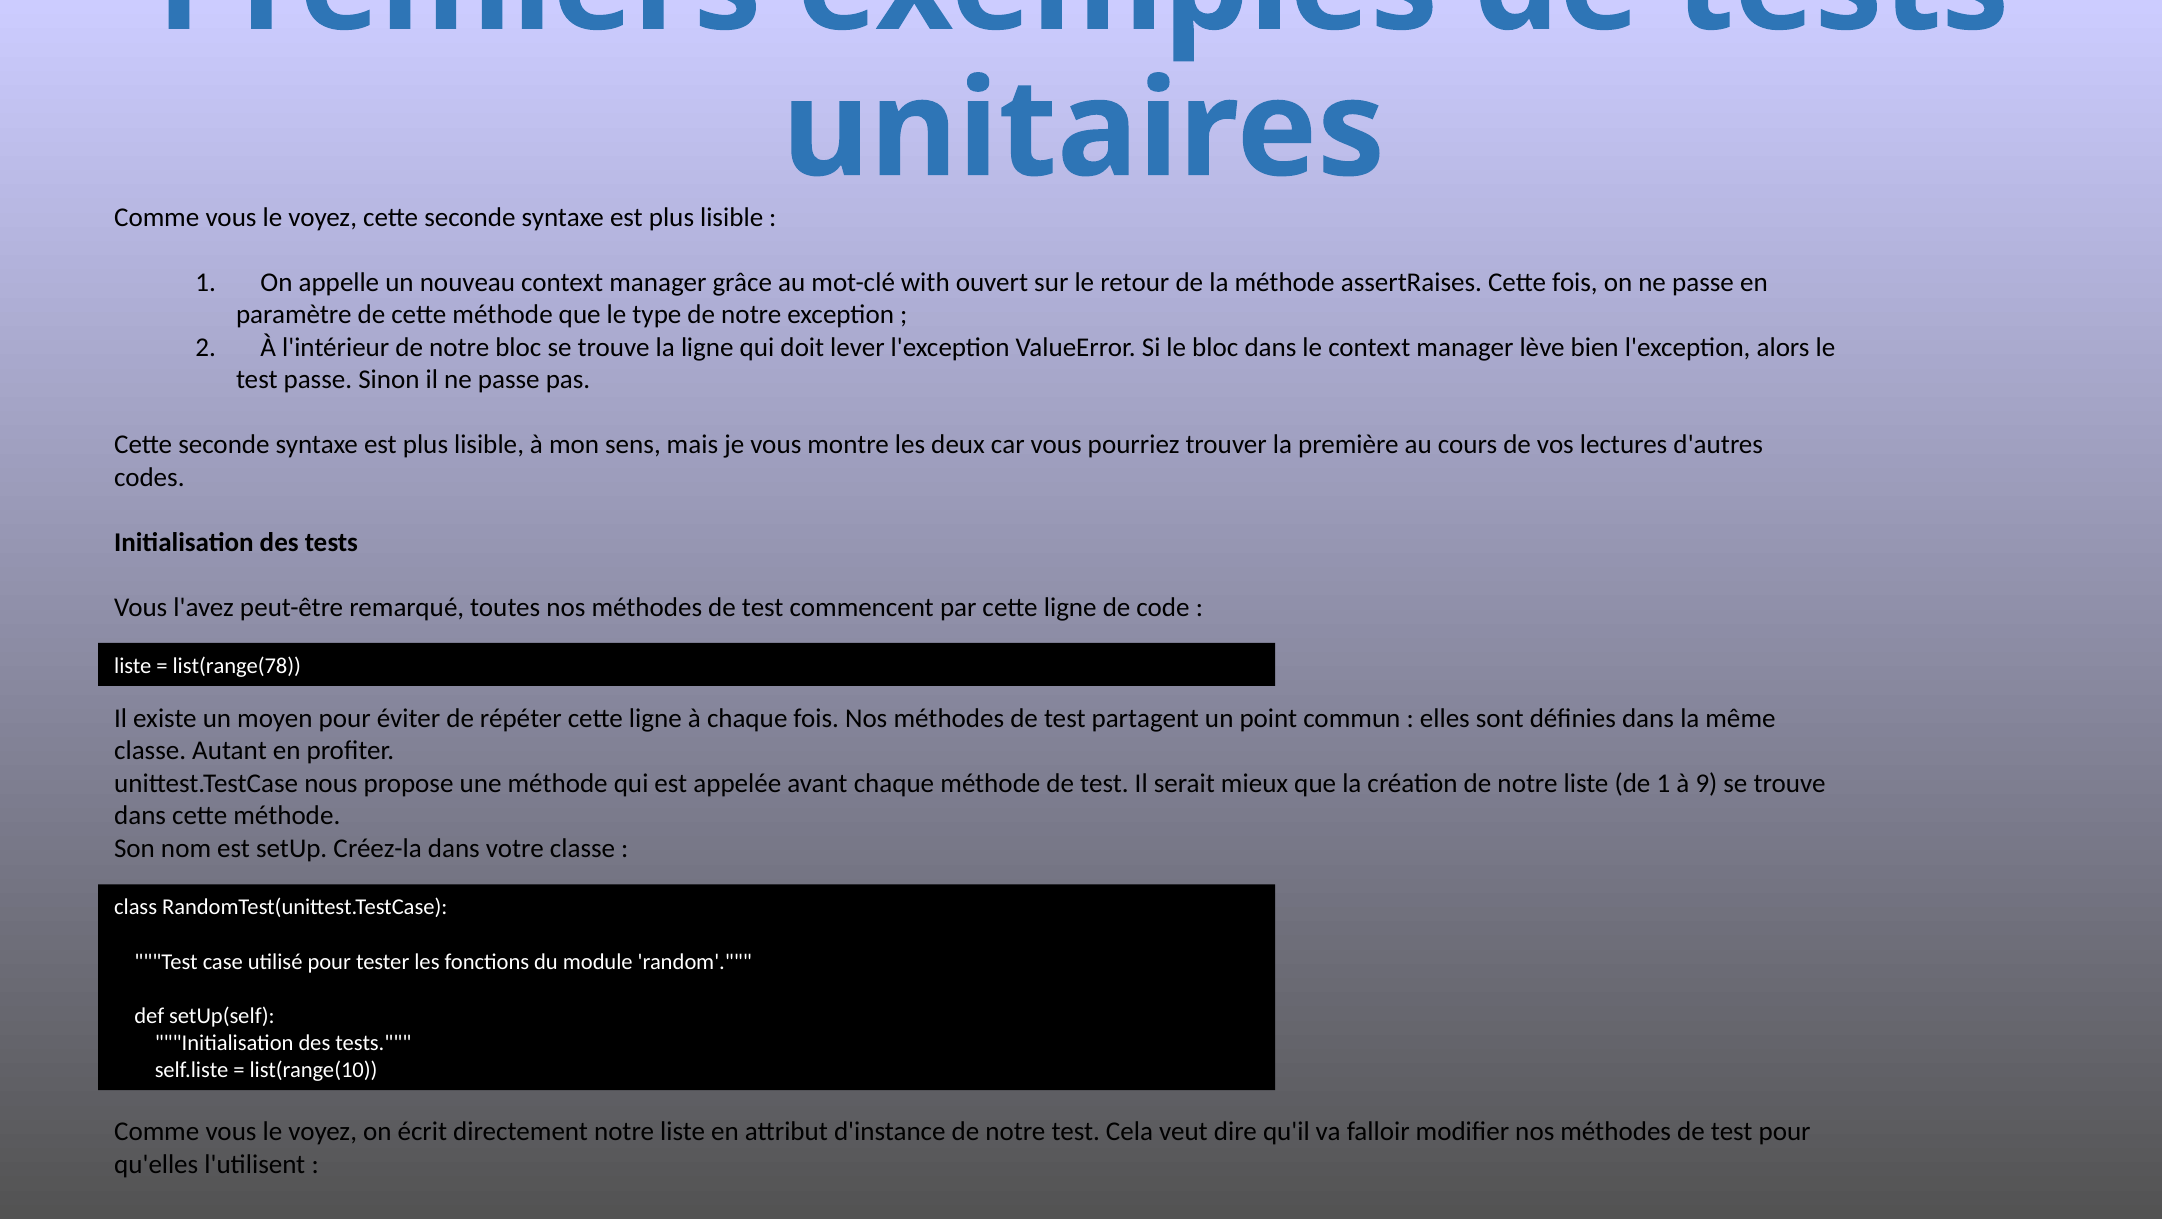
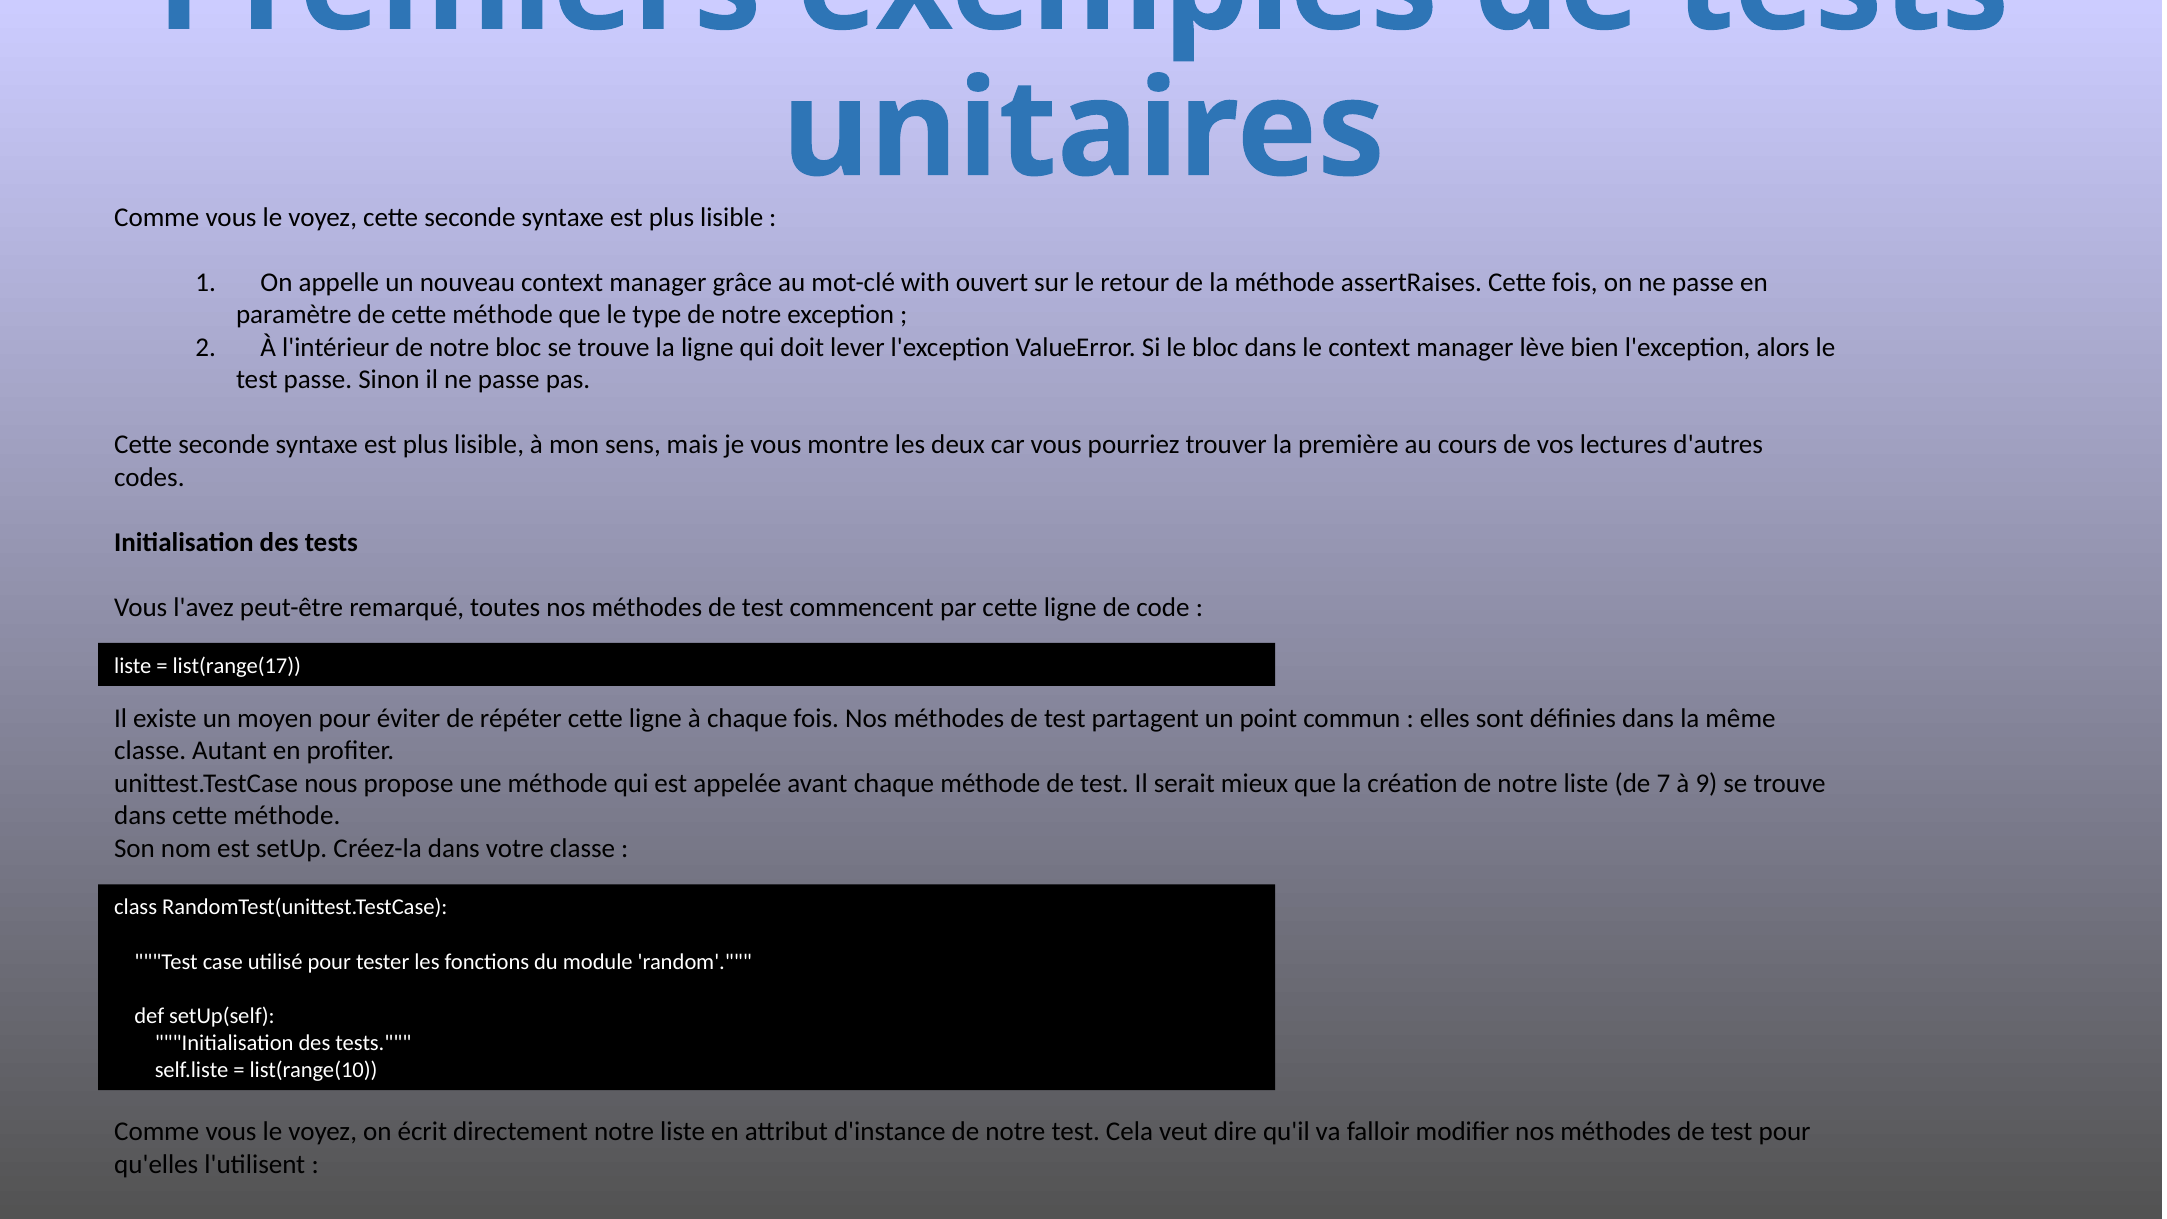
list(range(78: list(range(78 -> list(range(17 (237, 666)
de 1: 1 -> 7 (1663, 783)
